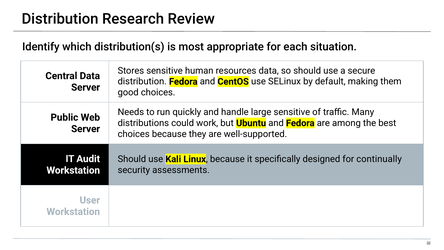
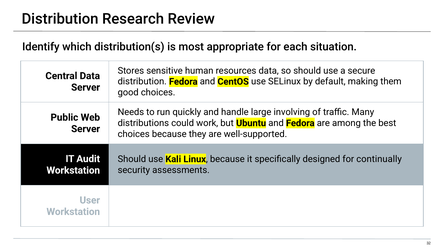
large sensitive: sensitive -> involving (292, 112)
